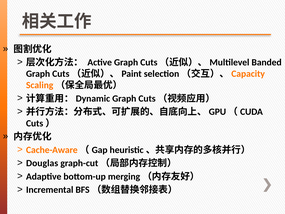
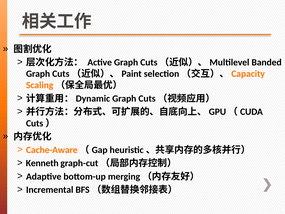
Douglas: Douglas -> Kenneth (42, 163)
